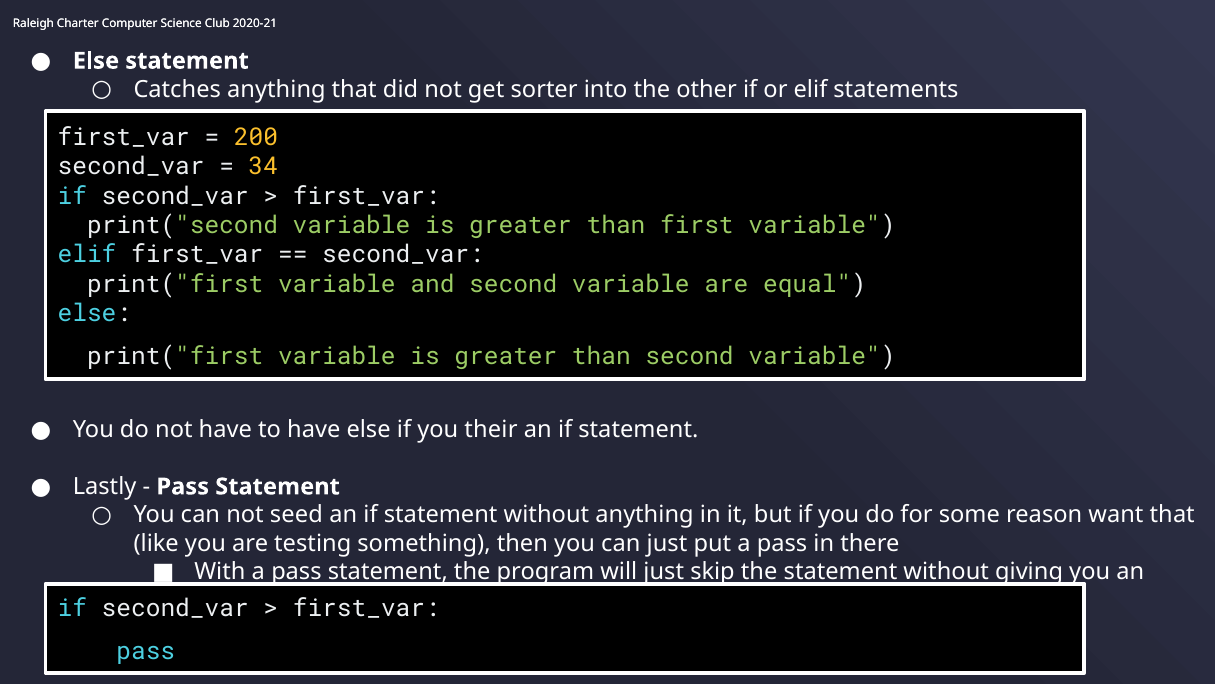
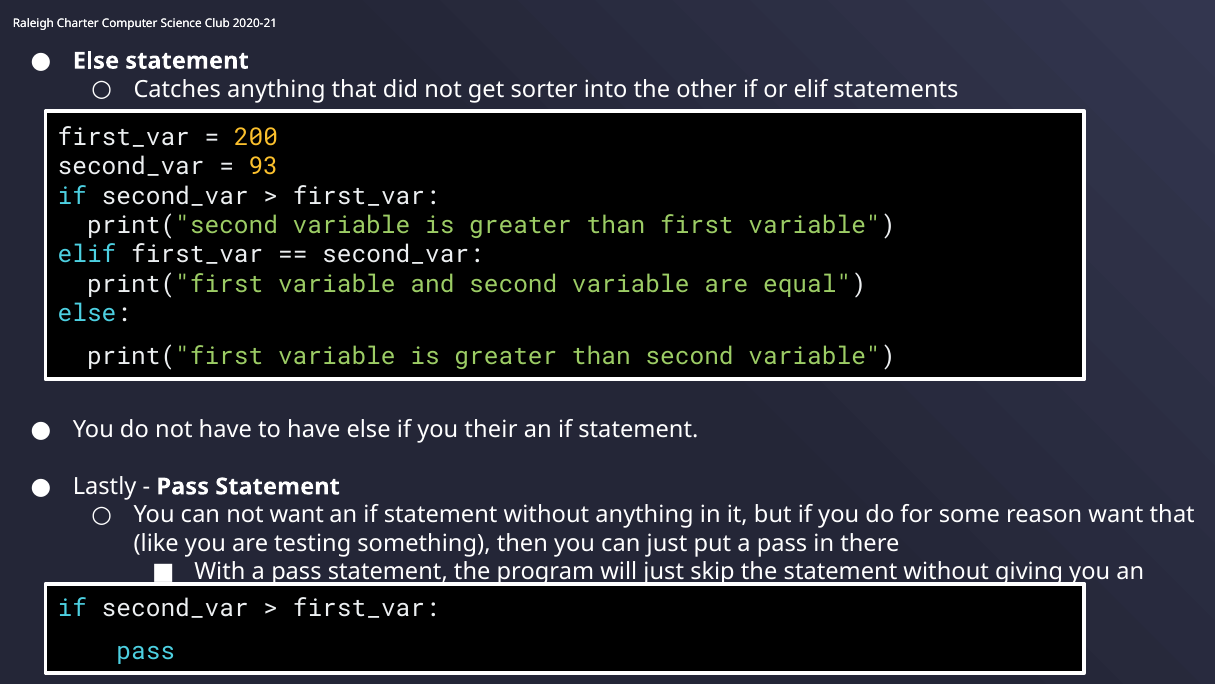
34: 34 -> 93 (263, 167)
not seed: seed -> want (297, 515)
